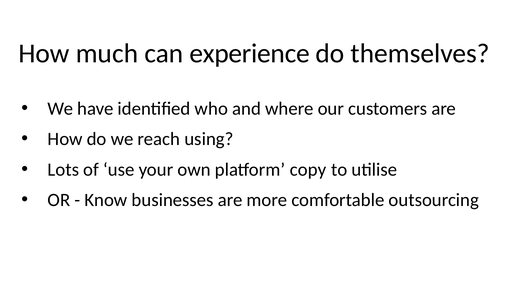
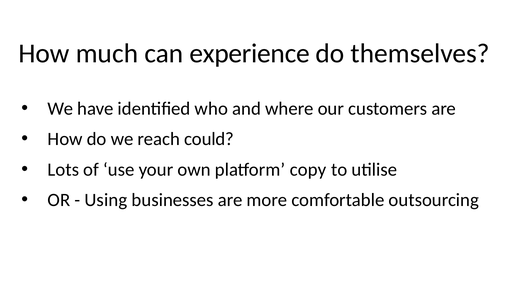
using: using -> could (209, 139)
Know: Know -> Using (106, 200)
